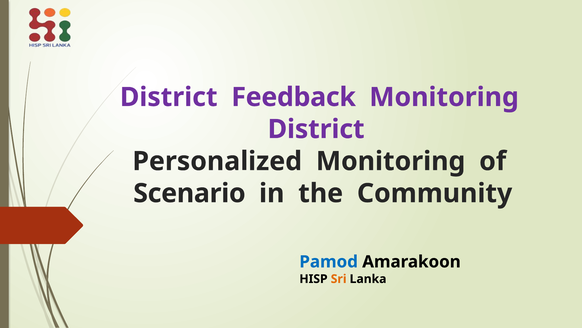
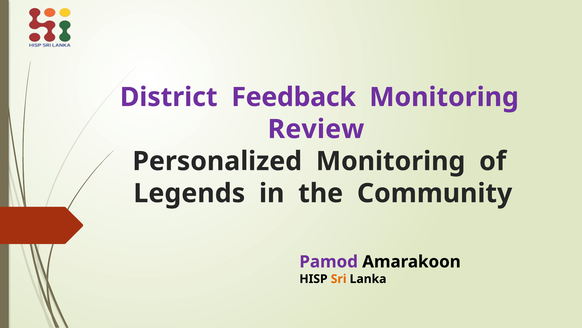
District: District -> Review (316, 129)
Scenario: Scenario -> Legends (189, 193)
Pamod colour: blue -> purple (329, 261)
